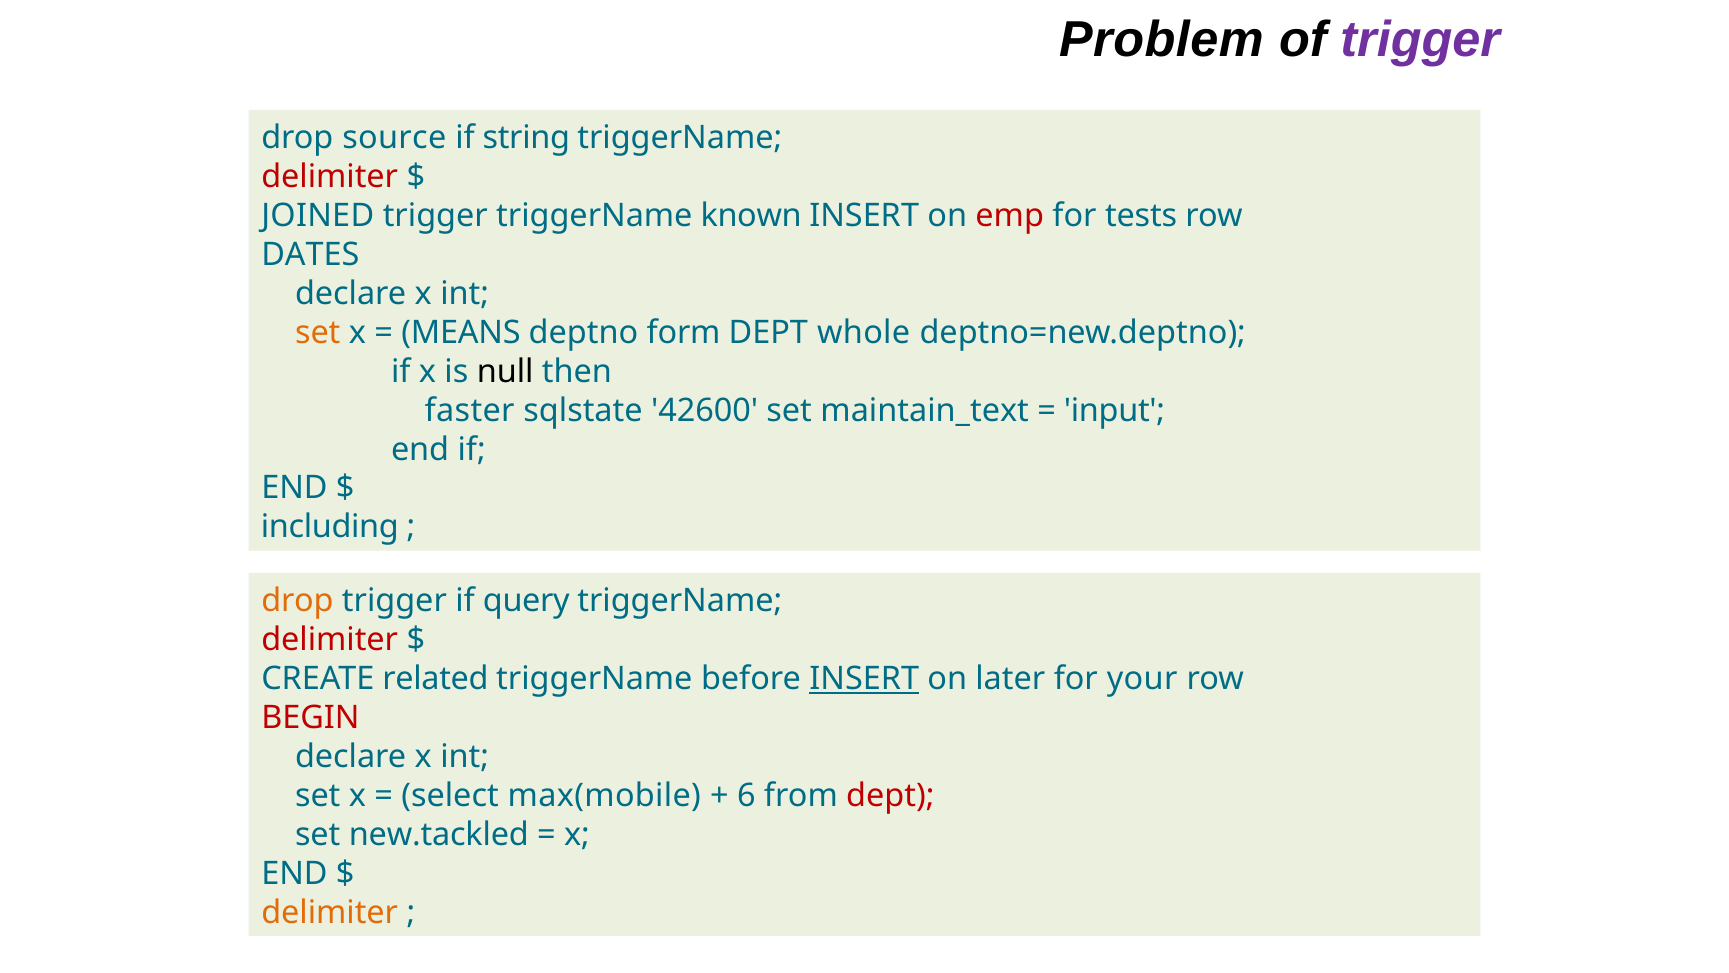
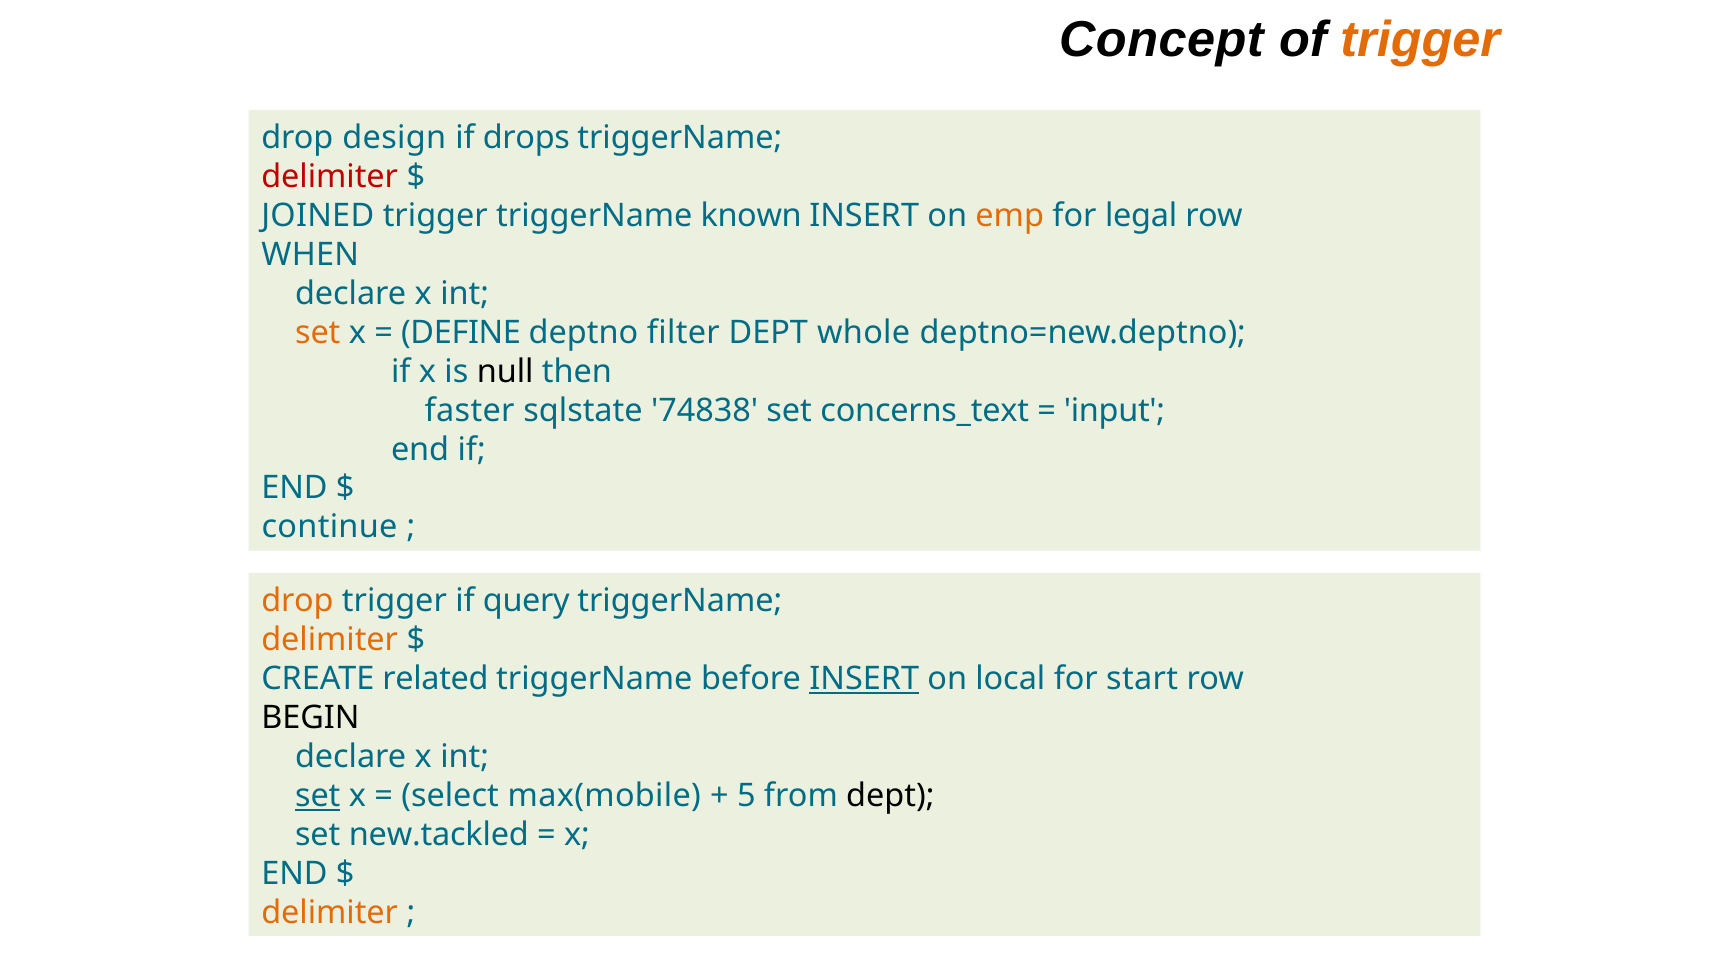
Problem: Problem -> Concept (1161, 40)
trigger colour: purple -> orange (1420, 40)
source: source -> design (394, 138)
string: string -> drops (526, 138)
emp colour: red -> orange (1010, 216)
tests: tests -> legal (1141, 216)
DATES: DATES -> WHEN (310, 255)
MEANS: MEANS -> DEFINE (461, 332)
form: form -> filter (683, 332)
42600: 42600 -> 74838 (705, 410)
maintain_text: maintain_text -> concerns_text (925, 410)
including: including -> continue (330, 527)
delimiter colour: red -> orange (330, 640)
later: later -> local (1010, 679)
your: your -> start (1142, 679)
BEGIN colour: red -> black (310, 718)
set underline: none -> present (318, 795)
6: 6 -> 5 (746, 795)
dept colour: red -> black (890, 795)
